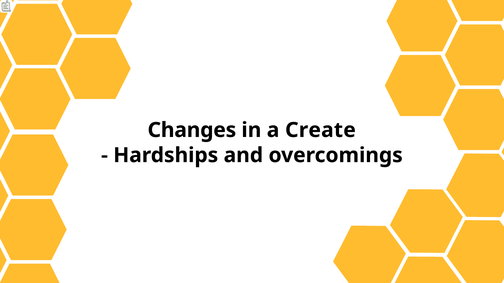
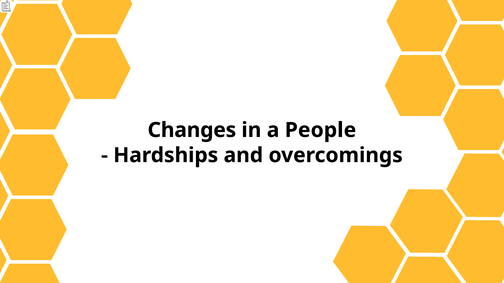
Create: Create -> People (320, 130)
